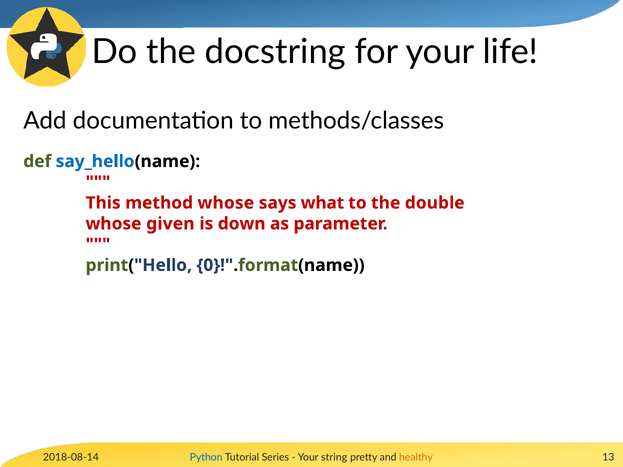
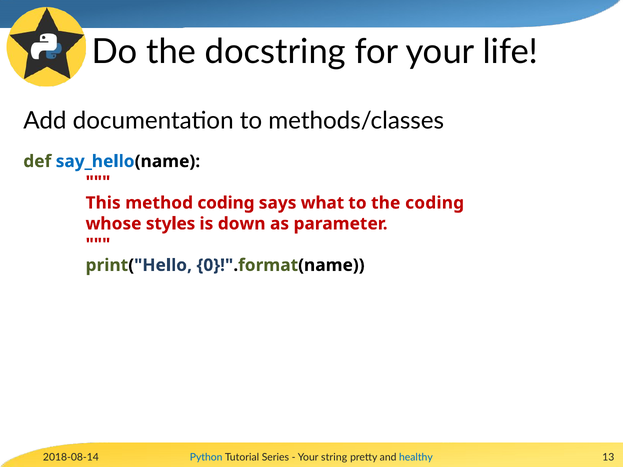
method whose: whose -> coding (226, 203)
the double: double -> coding (435, 203)
given: given -> styles (171, 224)
healthy colour: orange -> blue (416, 457)
